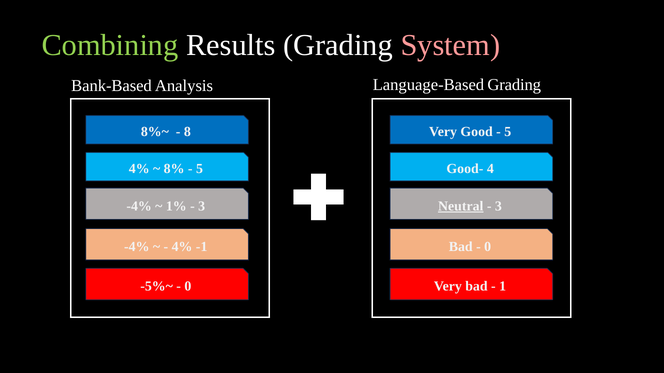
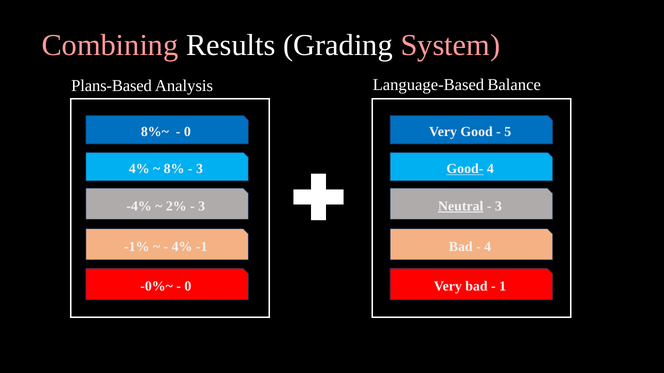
Combining colour: light green -> pink (110, 45)
Bank-Based: Bank-Based -> Plans-Based (112, 86)
Language-Based Grading: Grading -> Balance (514, 85)
8: 8 -> 0 (187, 132)
5: 5 -> 3 (200, 169)
Good- underline: none -> present (465, 169)
1%: 1% -> 2% (176, 206)
-4%: -4% -> -1% (137, 247)
0: 0 -> 4 (488, 247)
-5%~: -5%~ -> -0%~ (157, 287)
